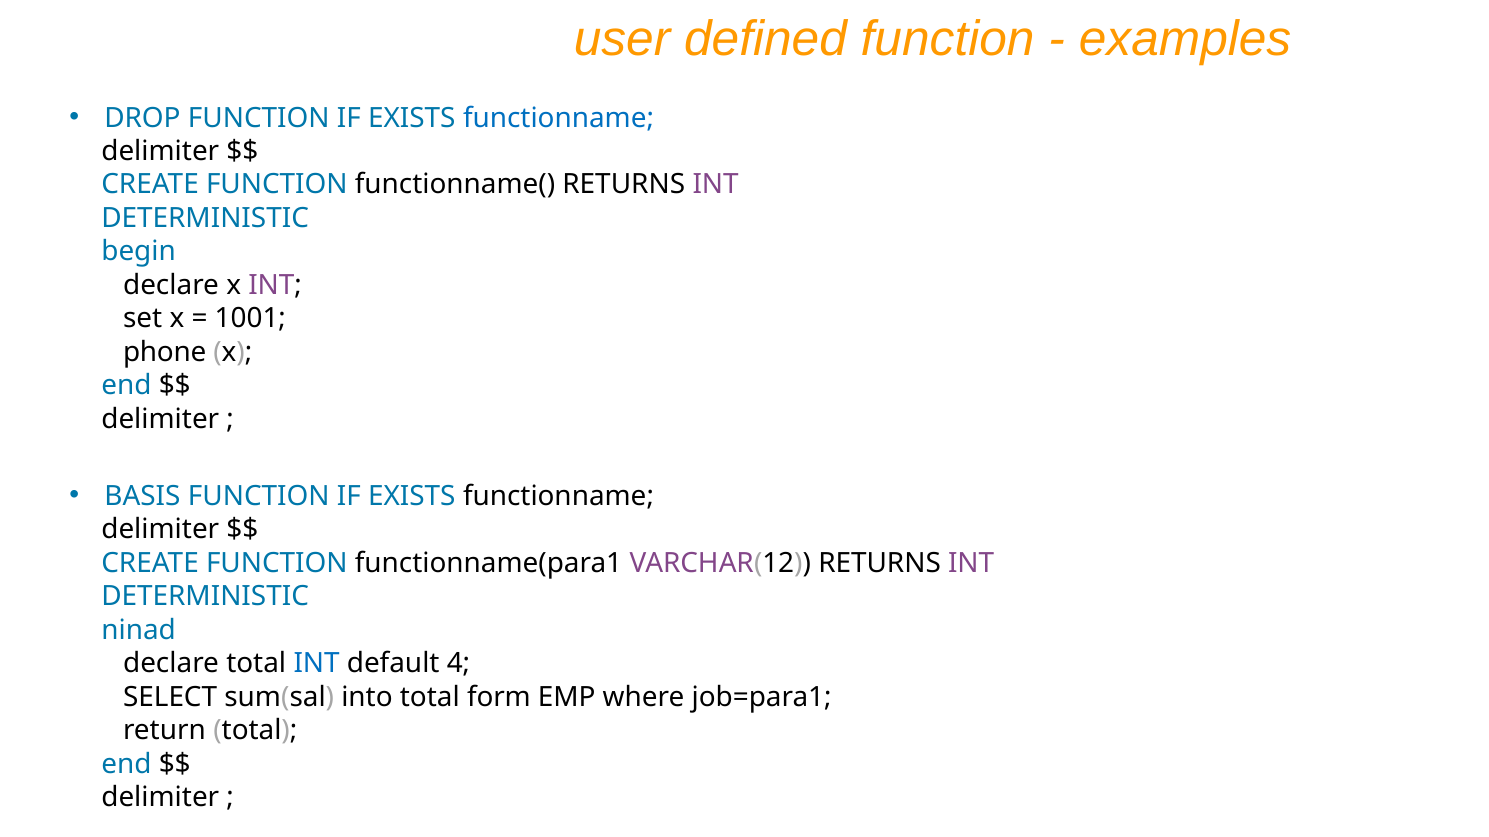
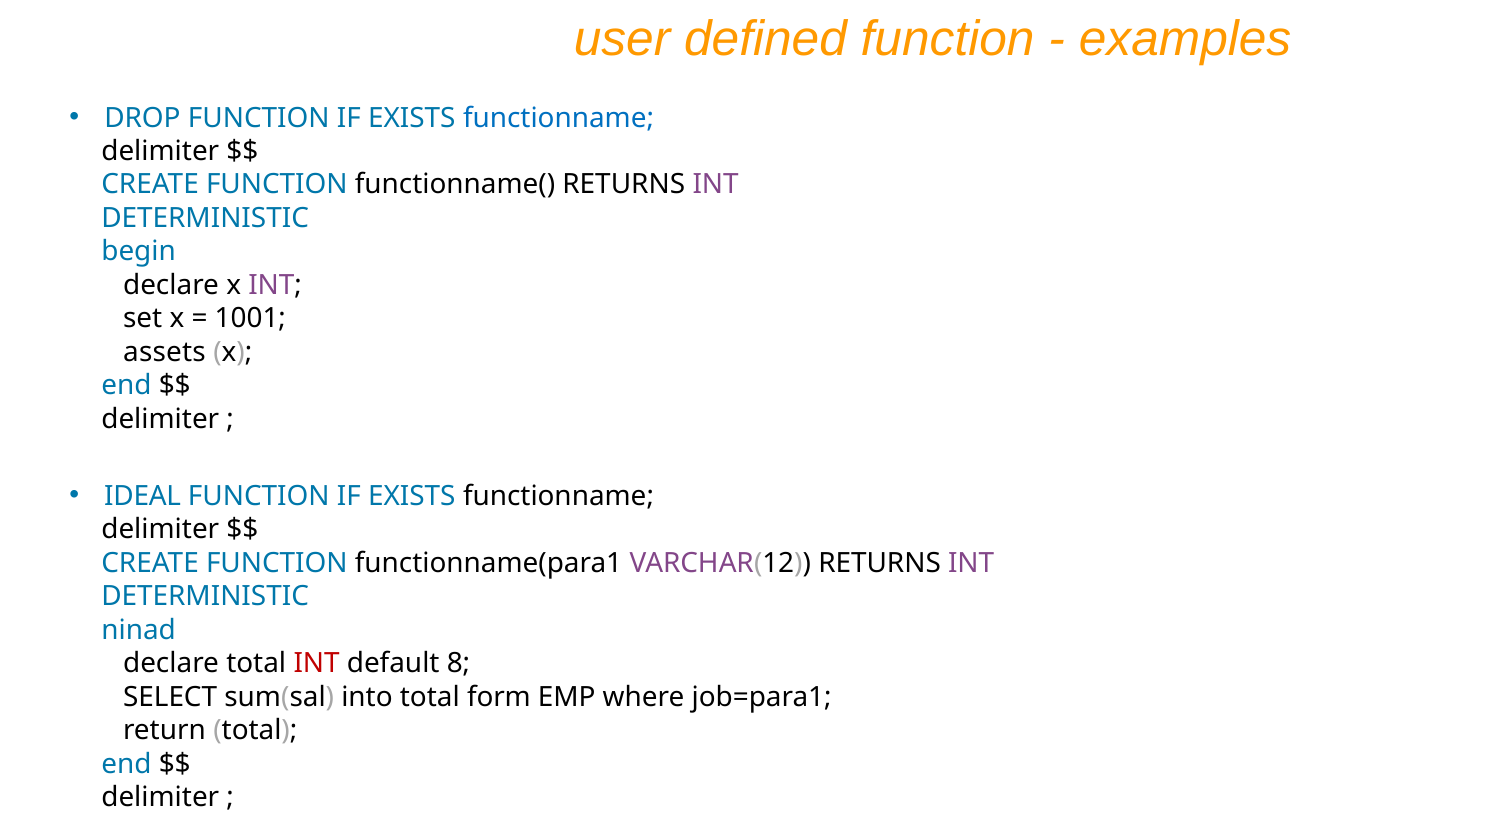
phone: phone -> assets (164, 352)
BASIS: BASIS -> IDEAL (143, 497)
INT colour: blue -> red (317, 664)
4: 4 -> 8 (458, 664)
